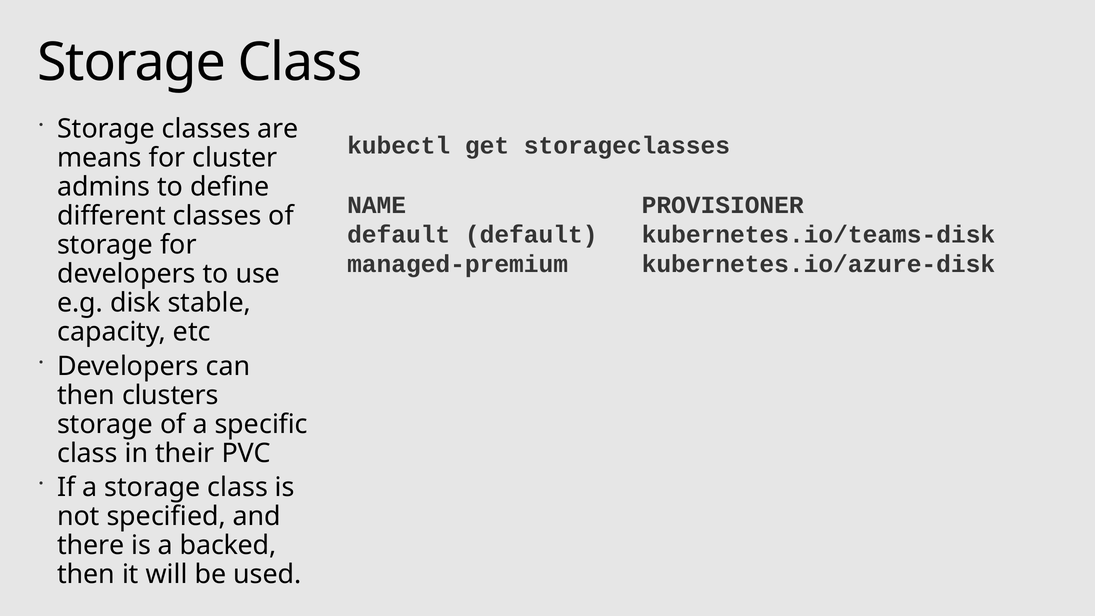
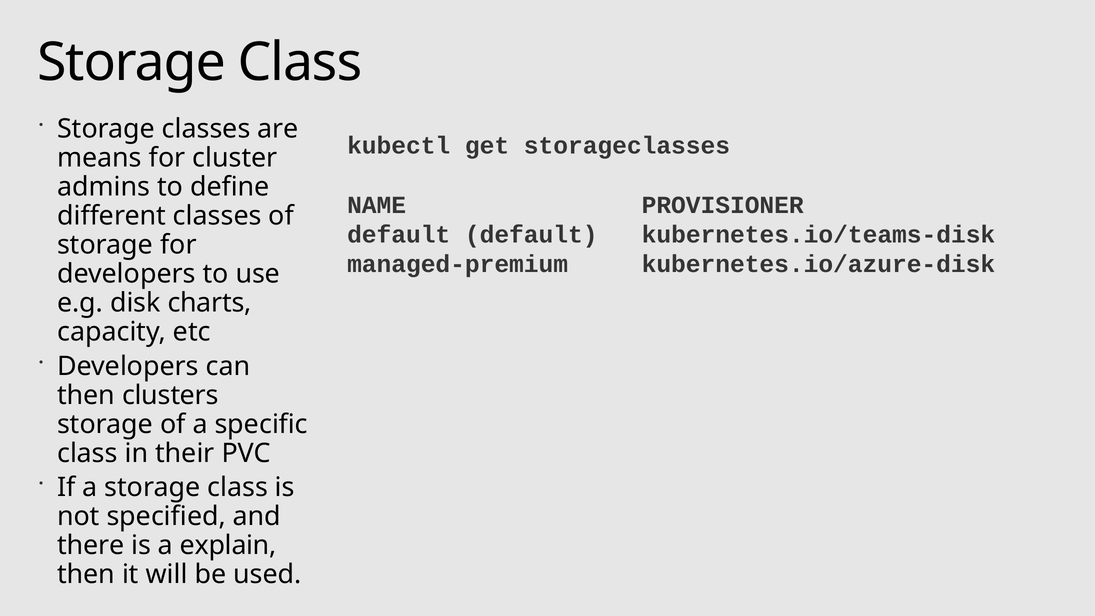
stable: stable -> charts (209, 303)
backed: backed -> explain (228, 545)
